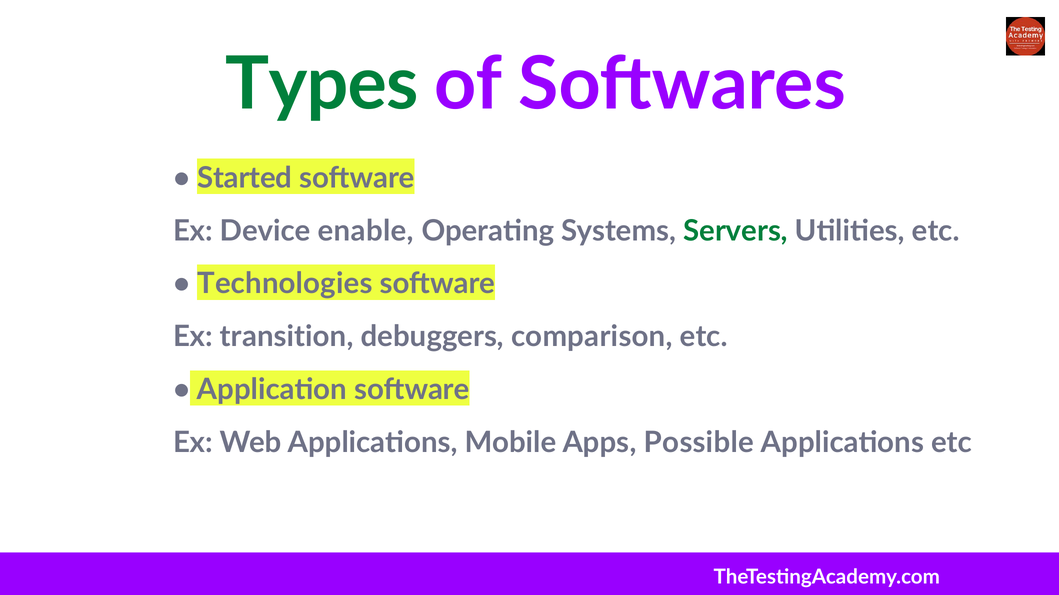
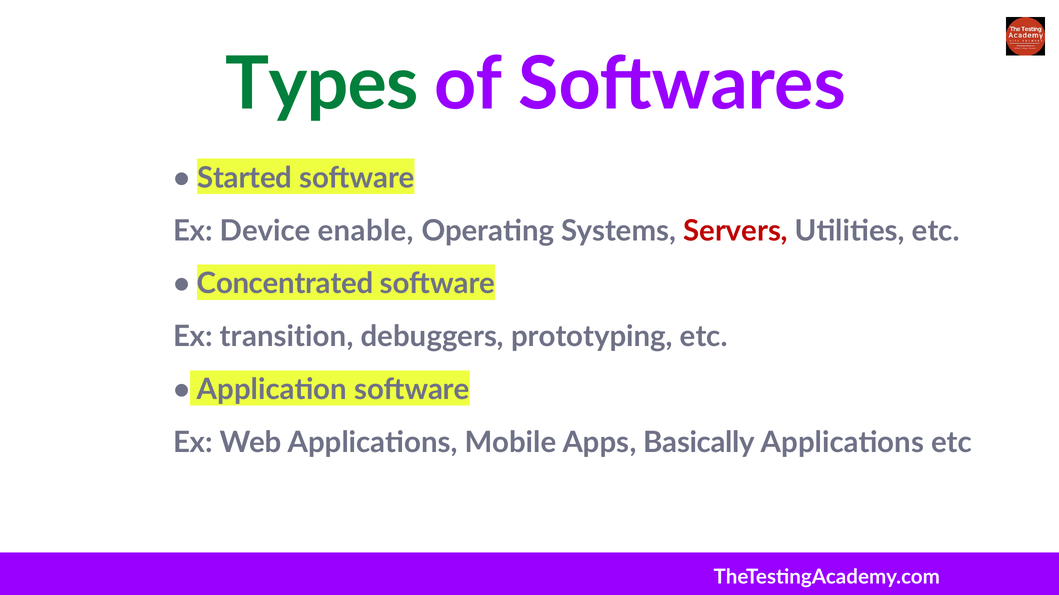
Servers colour: green -> red (736, 231)
Technologies: Technologies -> Concentrated (285, 284)
comparison: comparison -> prototyping (592, 337)
Possible: Possible -> Basically (699, 443)
